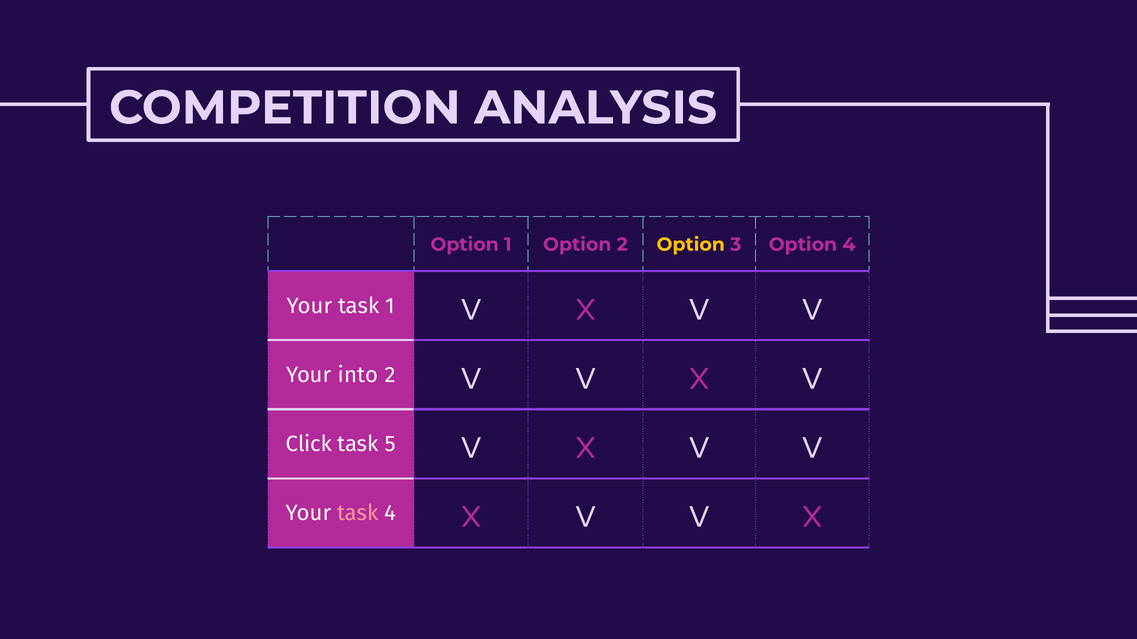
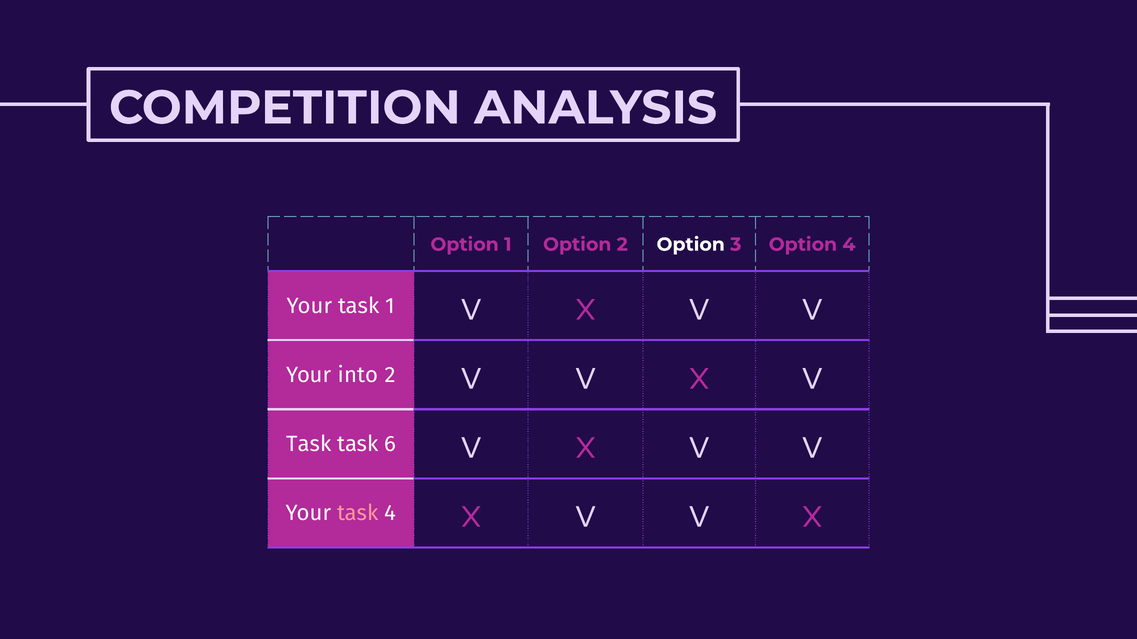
Option colour: yellow -> white (691, 245)
Click: Click -> Task (309, 444)
5: 5 -> 6 (390, 444)
